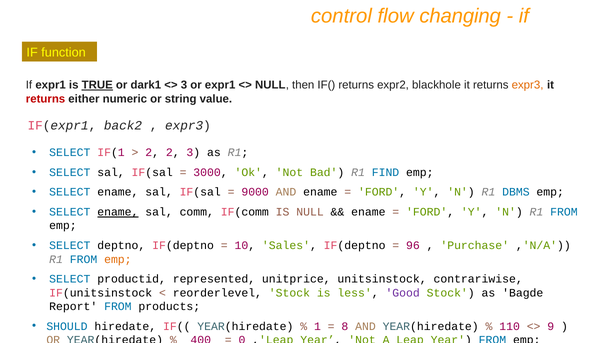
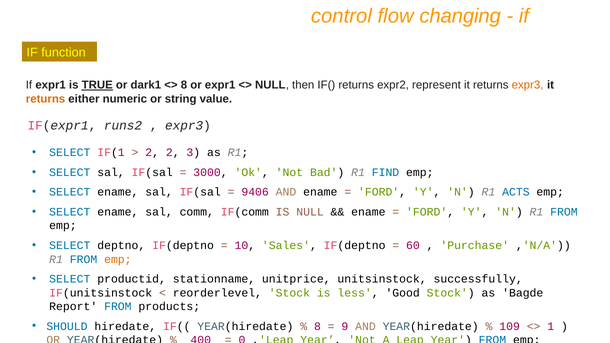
3: 3 -> 8 (184, 85)
blackhole: blackhole -> represent (436, 85)
returns colour: red -> orange (46, 99)
back2: back2 -> runs2 (123, 126)
9000: 9000 -> 9406 (255, 192)
DBMS: DBMS -> ACTS (516, 192)
ename underline: present -> none (118, 212)
96: 96 -> 60 (413, 246)
represented: represented -> stationname (214, 279)
contrariwise: contrariwise -> successfully (478, 279)
Good colour: purple -> black (403, 293)
1: 1 -> 8 (317, 326)
8: 8 -> 9 (345, 326)
110: 110 -> 109 (510, 326)
9: 9 -> 1 (551, 326)
